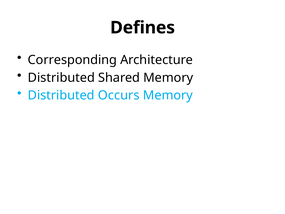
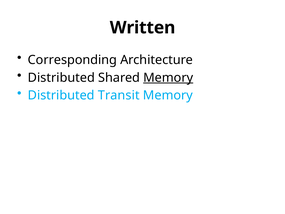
Defines: Defines -> Written (143, 28)
Memory underline: none -> present (168, 78)
Occurs: Occurs -> Transit (119, 95)
